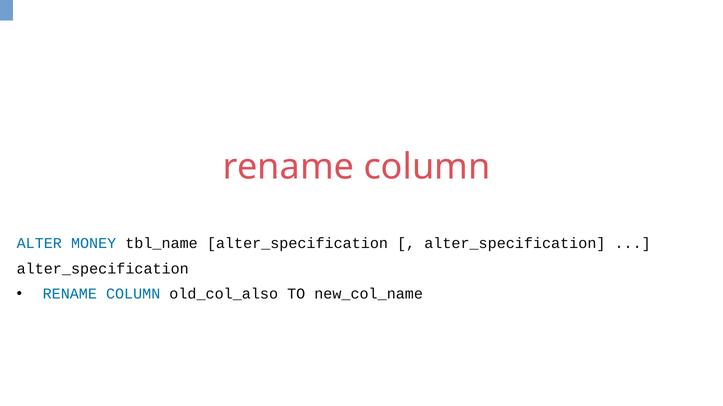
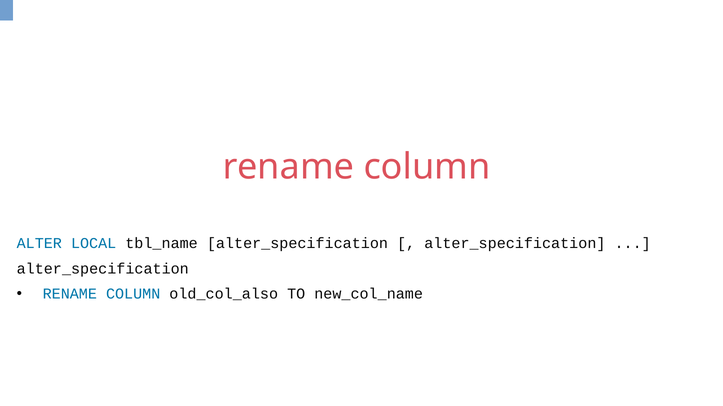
MONEY: MONEY -> LOCAL (94, 244)
